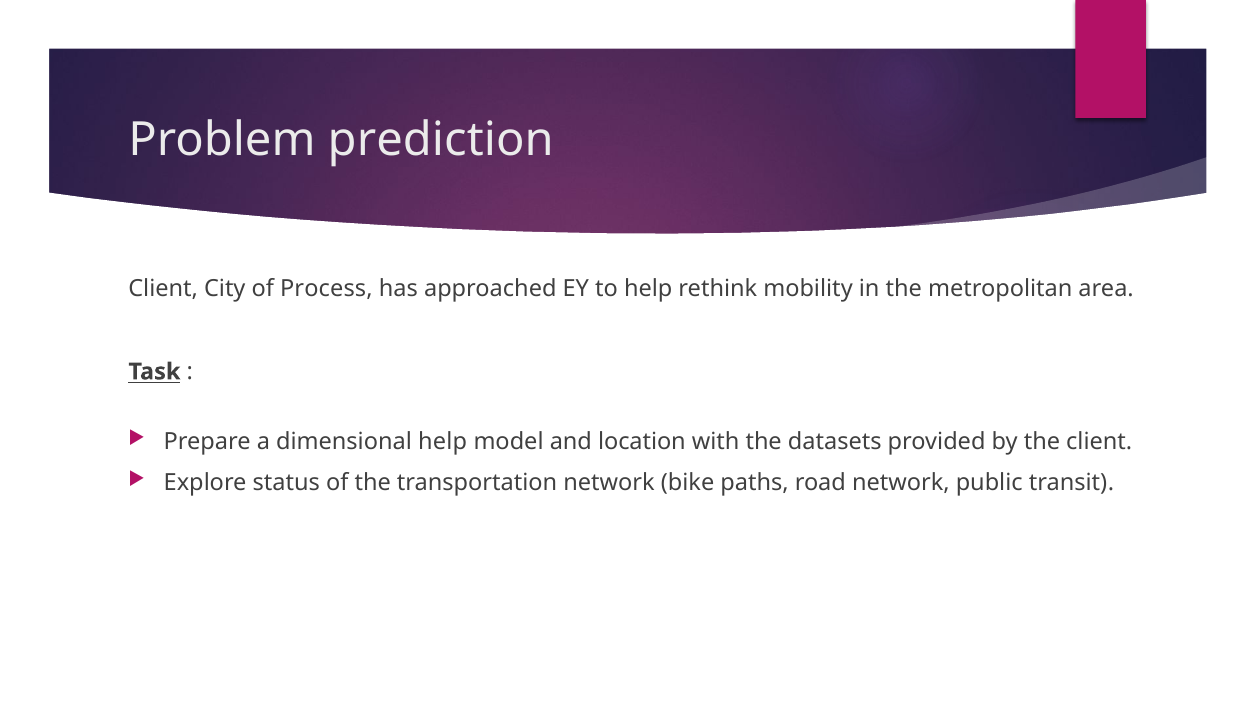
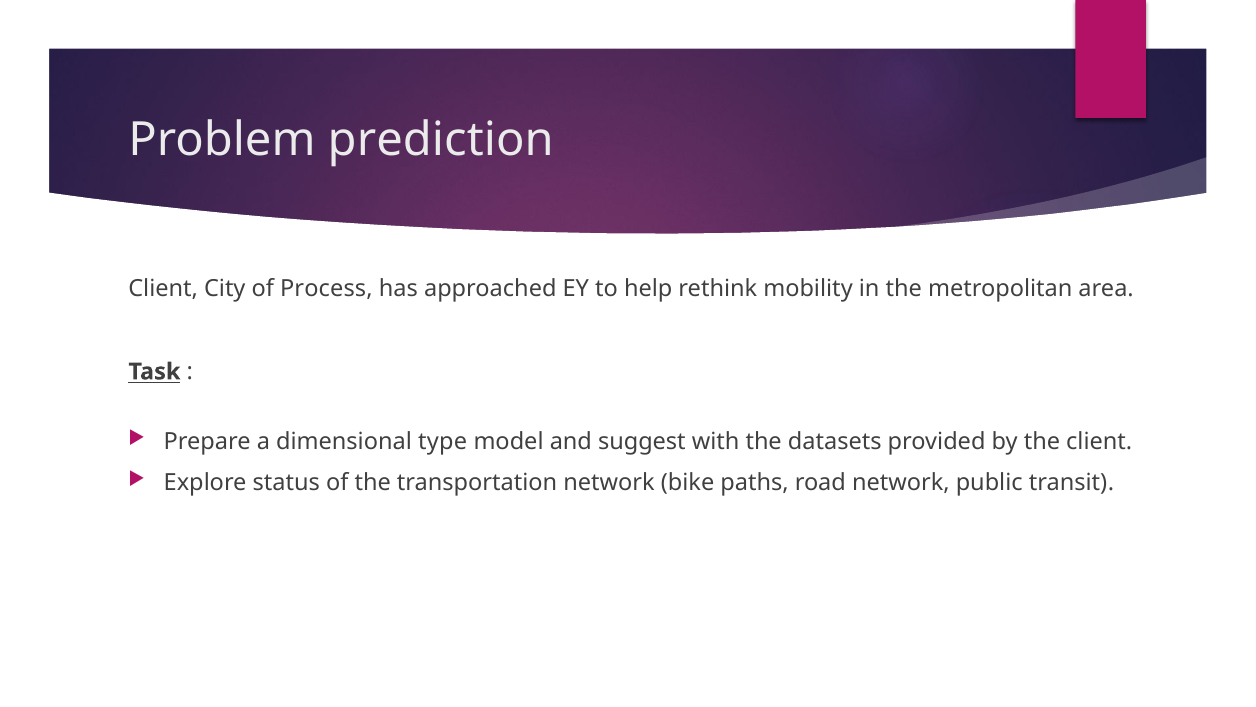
dimensional help: help -> type (443, 441)
location: location -> suggest (642, 441)
